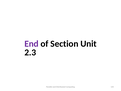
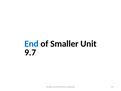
End colour: purple -> blue (31, 44)
Section: Section -> Smaller (64, 44)
2.3: 2.3 -> 9.7 (30, 52)
